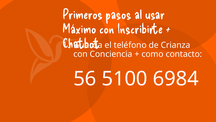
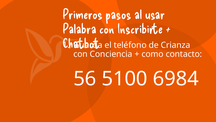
Máximo: Máximo -> Palabra (79, 29)
